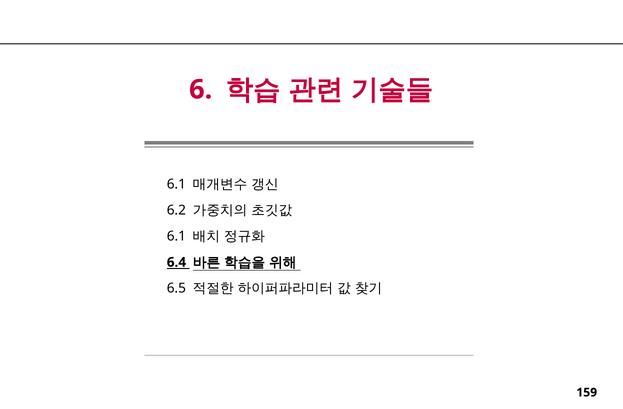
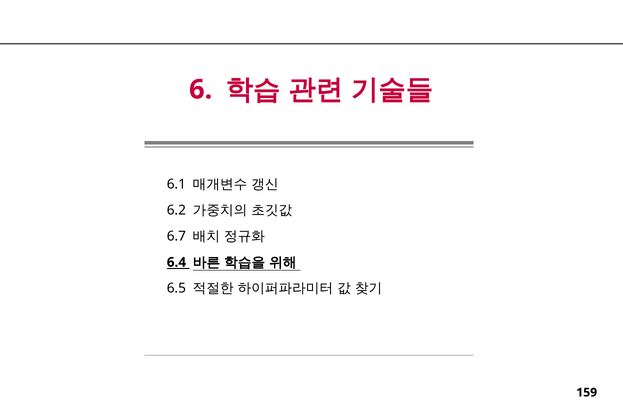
6.1: 6.1 -> 6.7 (176, 236)
